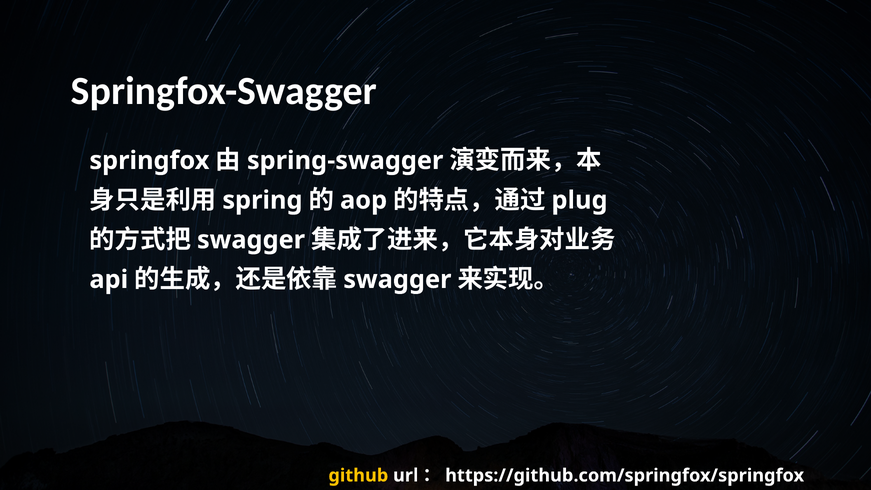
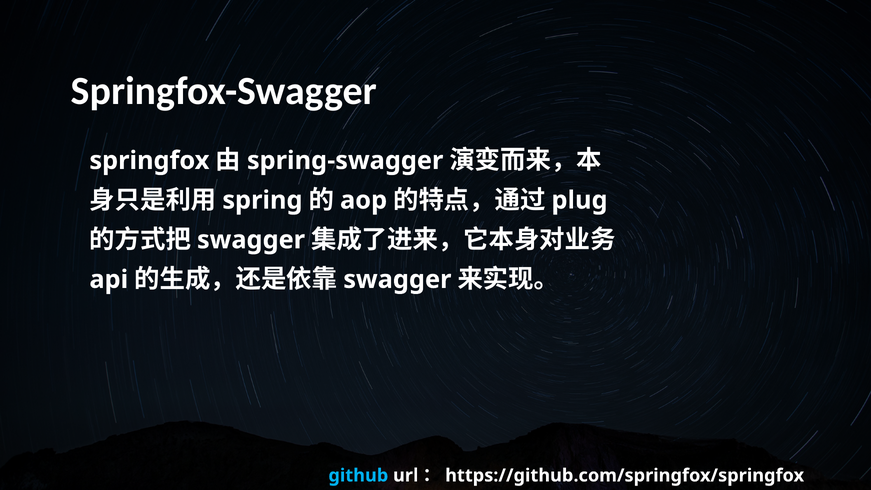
github colour: yellow -> light blue (358, 475)
